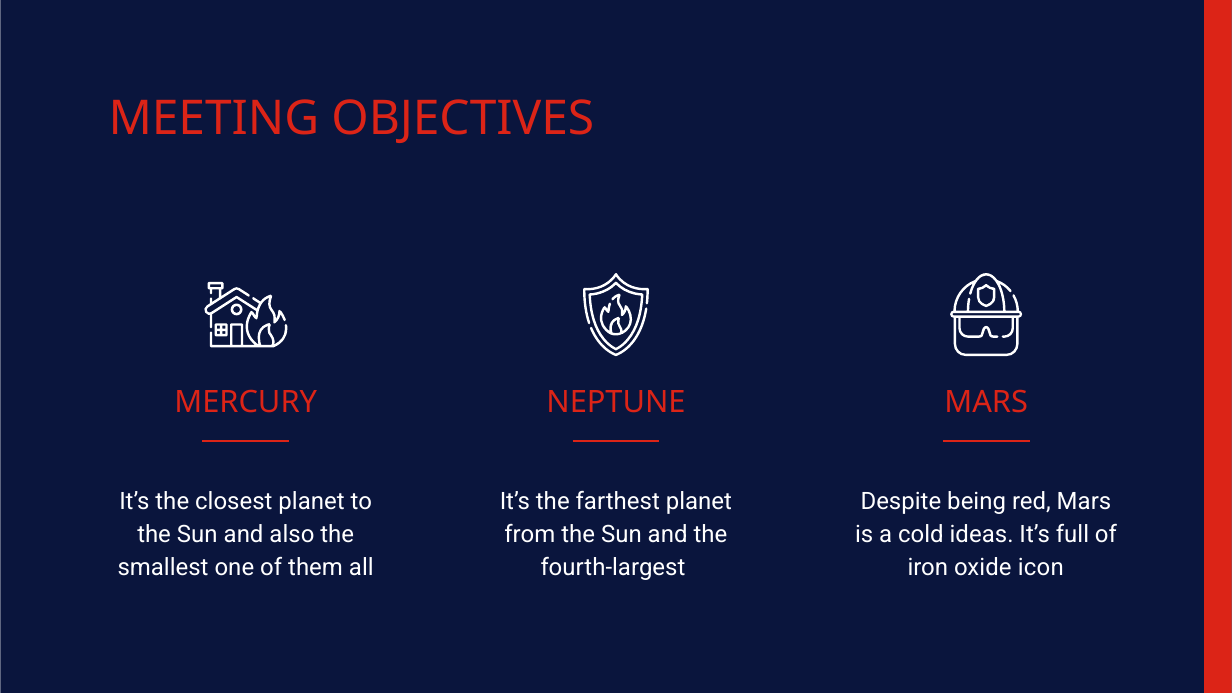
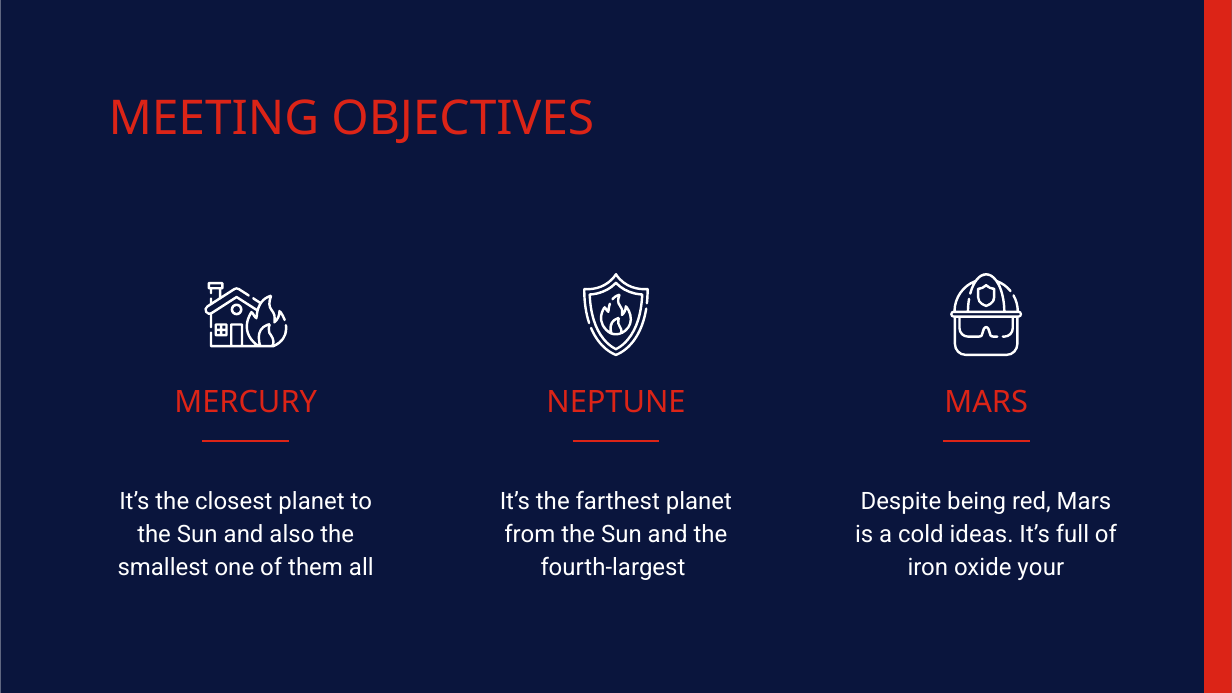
icon: icon -> your (1041, 567)
